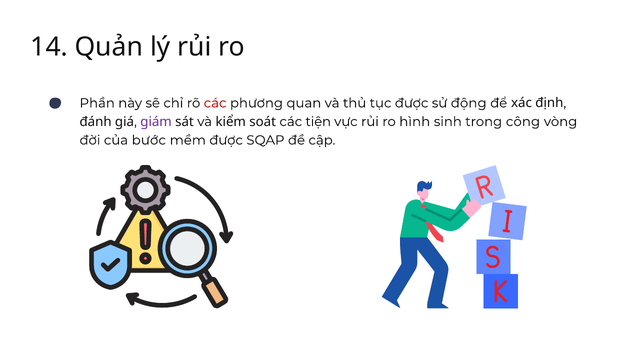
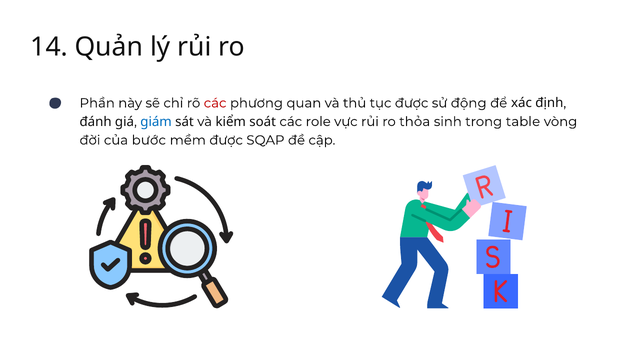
giám colour: purple -> blue (156, 122)
tiện: tiện -> role (318, 122)
hình: hình -> thỏa (415, 122)
công: công -> table (523, 122)
